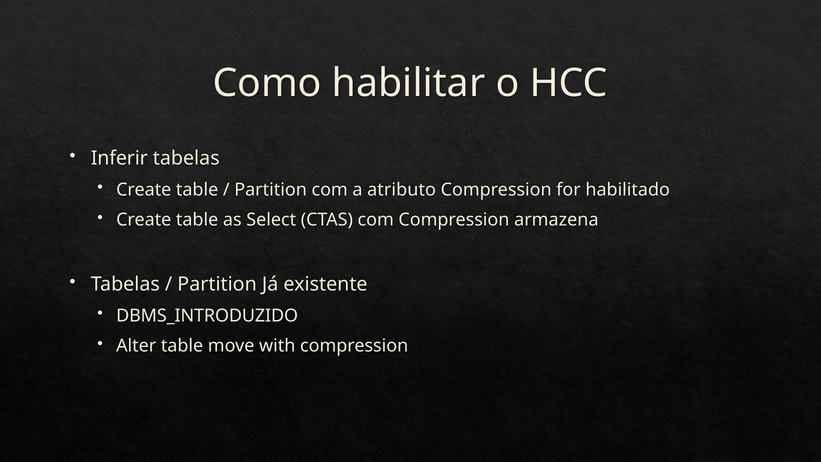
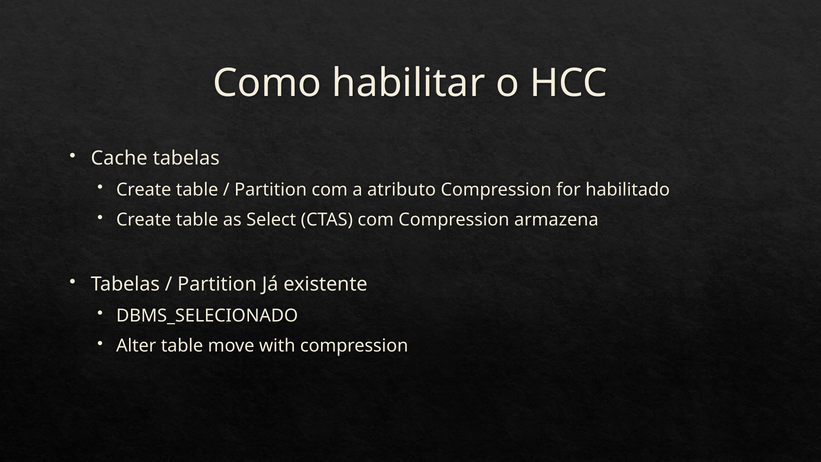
Inferir: Inferir -> Cache (119, 158)
DBMS_INTRODUZIDO: DBMS_INTRODUZIDO -> DBMS_SELECIONADO (207, 315)
